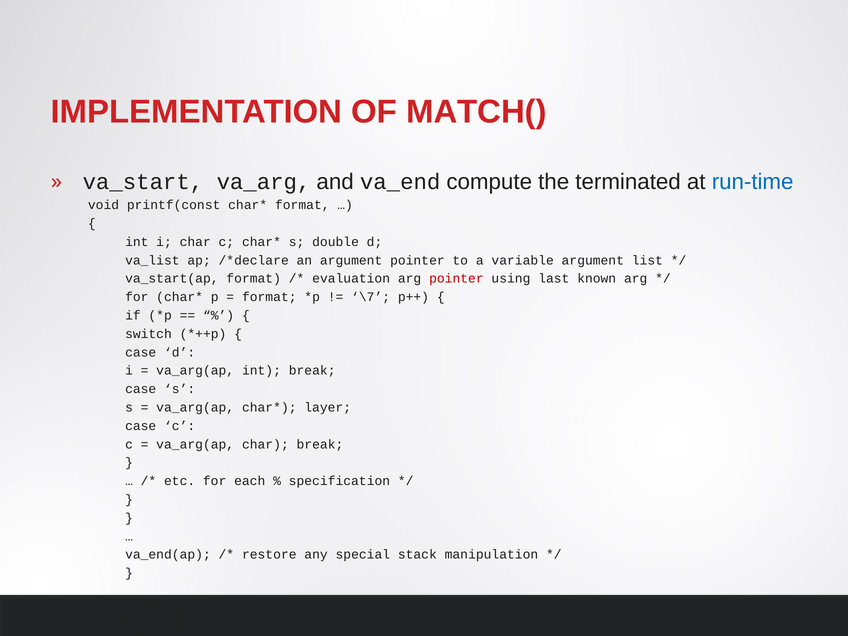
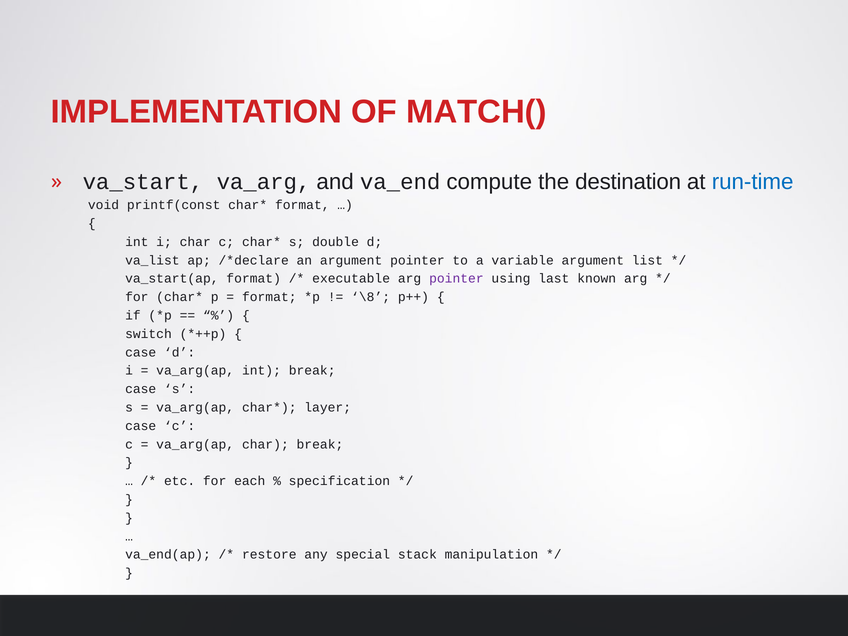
terminated: terminated -> destination (628, 182)
evaluation: evaluation -> executable (351, 279)
pointer colour: red -> purple (456, 279)
\7: \7 -> \8 (371, 297)
